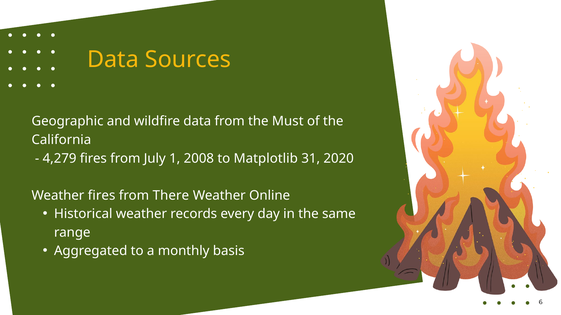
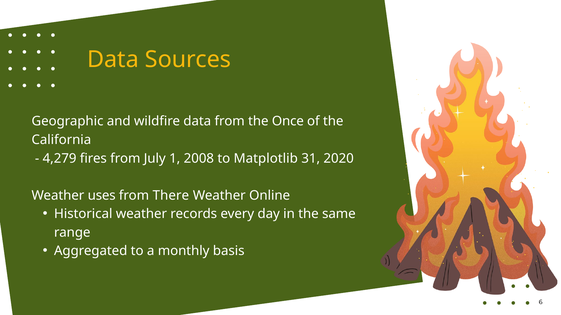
Must: Must -> Once (288, 122)
Weather fires: fires -> uses (102, 196)
